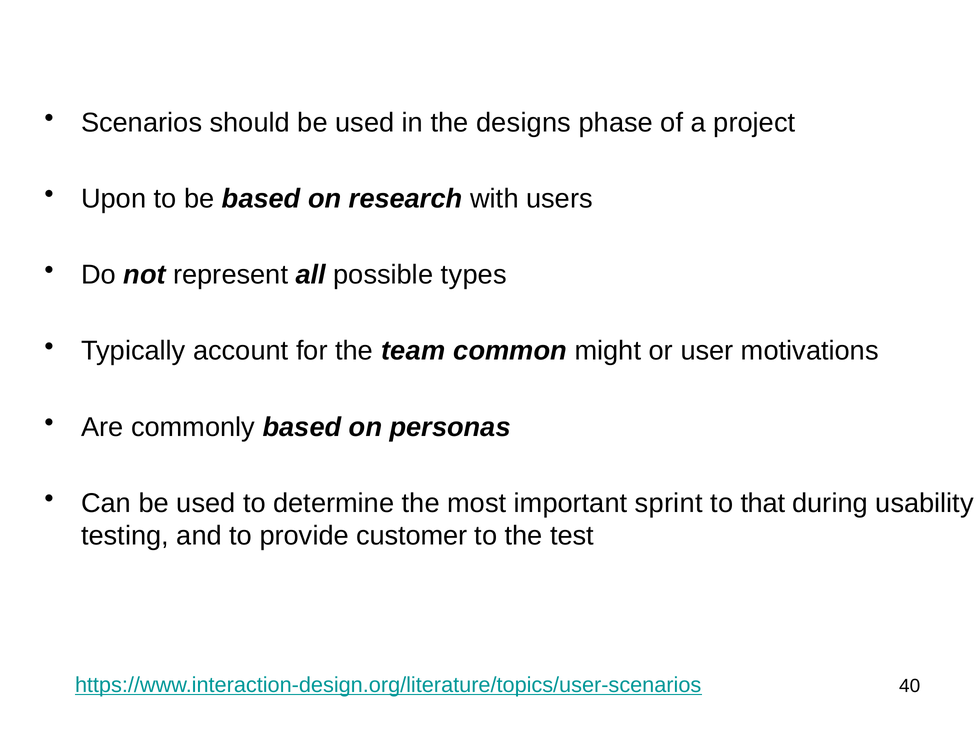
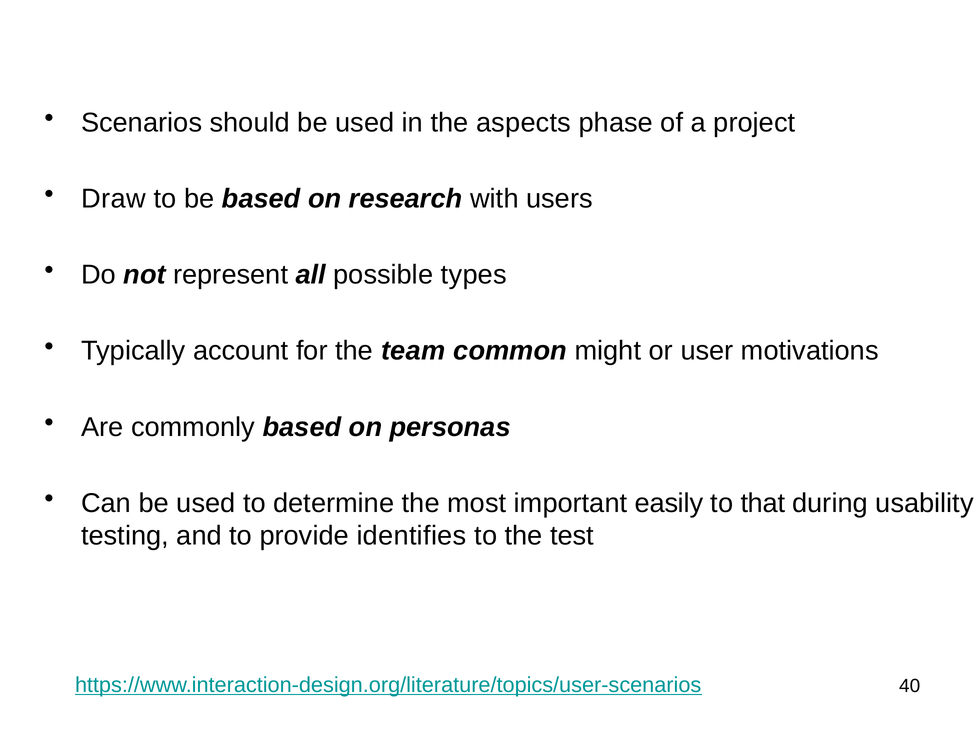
designs: designs -> aspects (524, 123)
Upon: Upon -> Draw (114, 199)
sprint: sprint -> easily (669, 503)
customer: customer -> identifies (412, 536)
